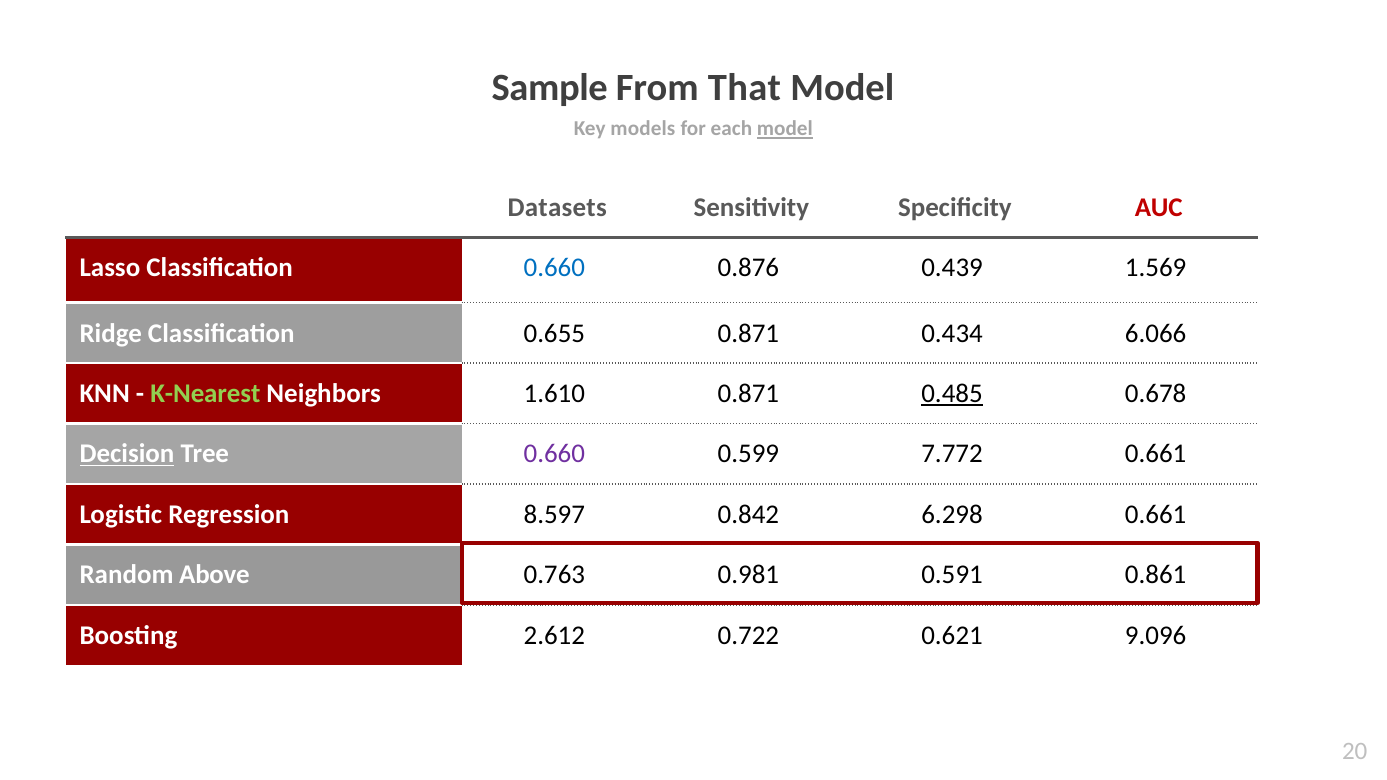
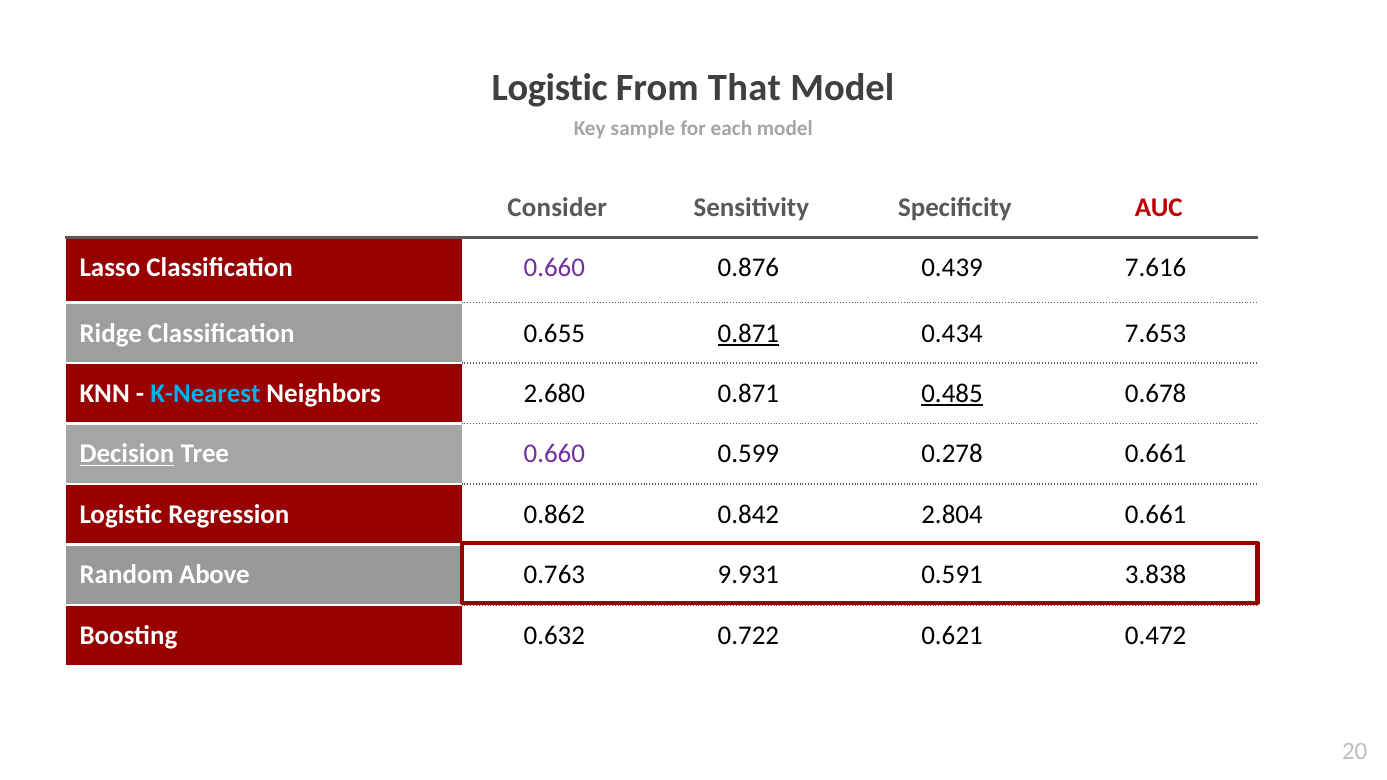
Sample: Sample -> Logistic (550, 88)
models: models -> sample (643, 129)
model underline: present -> none (785, 129)
Datasets: Datasets -> Consider (557, 208)
0.660 colour: blue -> purple (554, 268)
1.569: 1.569 -> 7.616 (1156, 268)
0.871 underline: none -> present (748, 333)
6.066: 6.066 -> 7.653 (1156, 333)
K-Nearest colour: light green -> light blue (205, 394)
1.610: 1.610 -> 2.680 (554, 394)
7.772: 7.772 -> 0.278 (952, 454)
8.597: 8.597 -> 0.862 (554, 515)
6.298: 6.298 -> 2.804 (952, 515)
0.981: 0.981 -> 9.931 (748, 575)
0.861: 0.861 -> 3.838 (1156, 575)
2.612: 2.612 -> 0.632 (554, 636)
9.096: 9.096 -> 0.472 (1156, 636)
